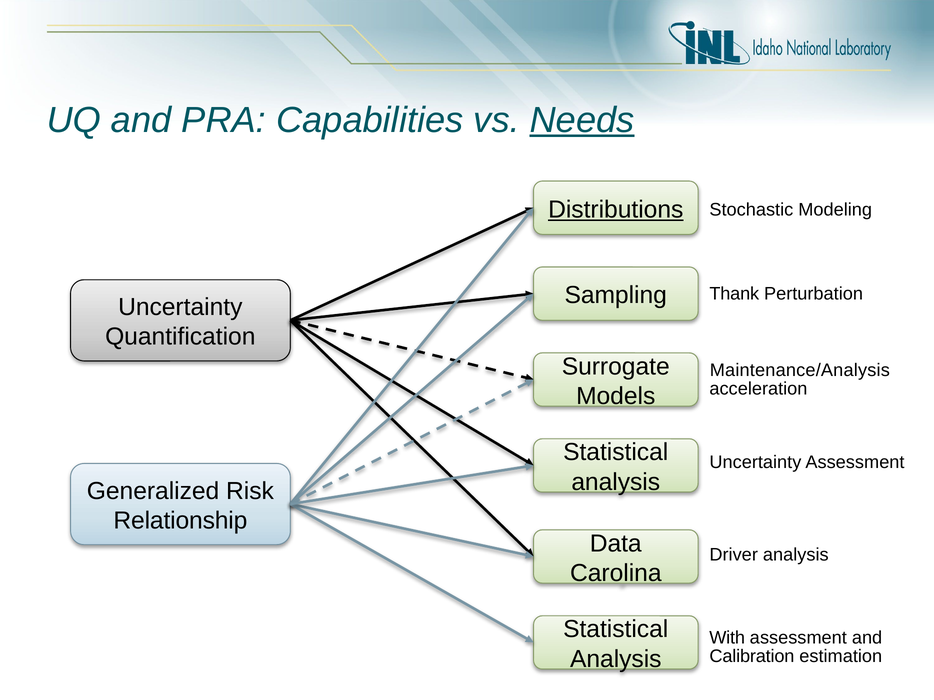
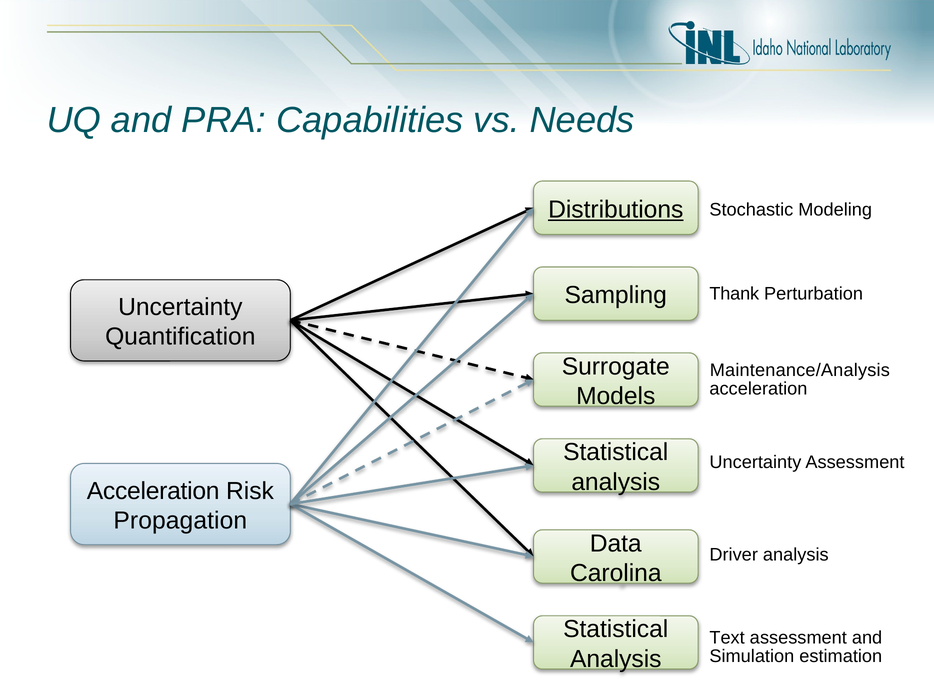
Needs underline: present -> none (582, 120)
Generalized: Generalized -> Acceleration (153, 491)
Relationship: Relationship -> Propagation (180, 521)
With: With -> Text (727, 638)
Calibration: Calibration -> Simulation (752, 657)
